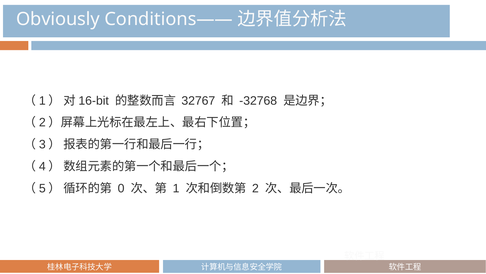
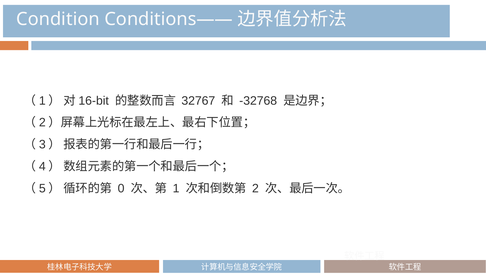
Obviously: Obviously -> Condition (58, 19)
